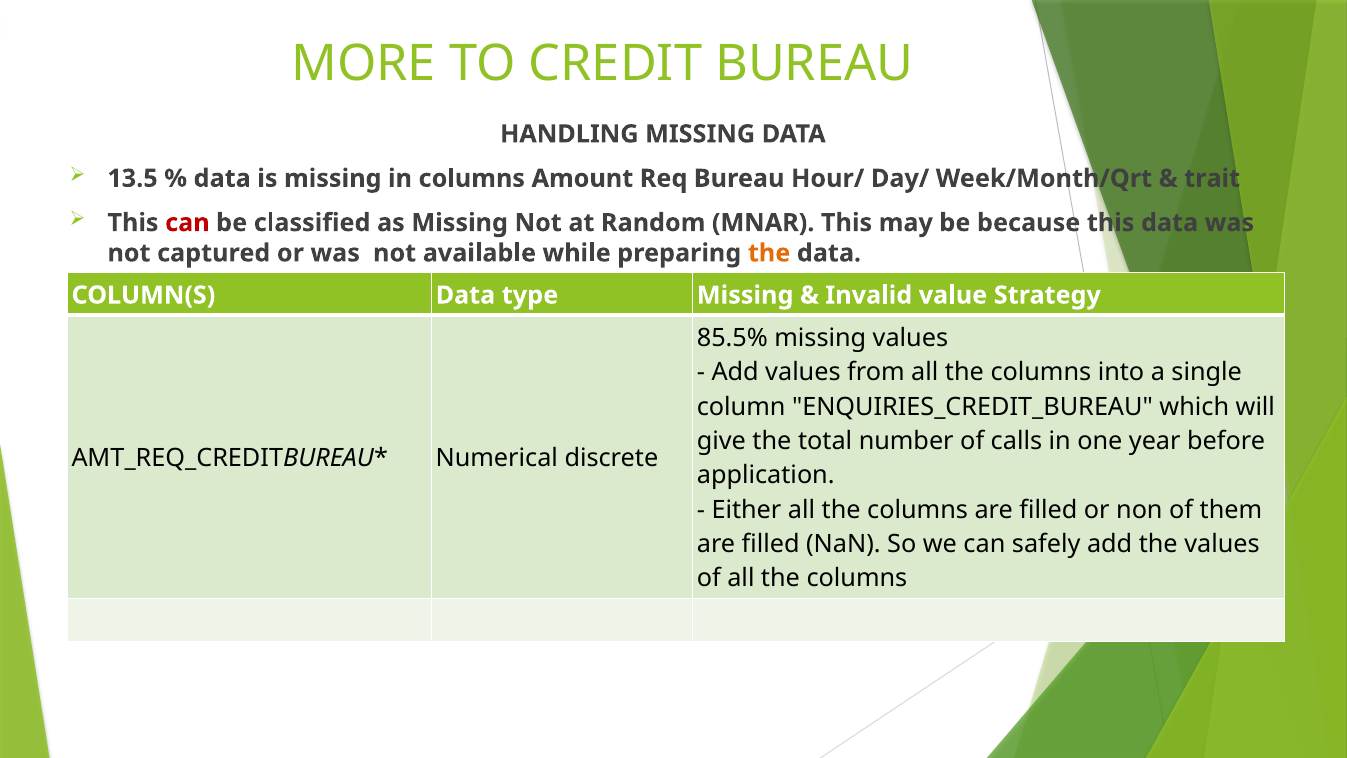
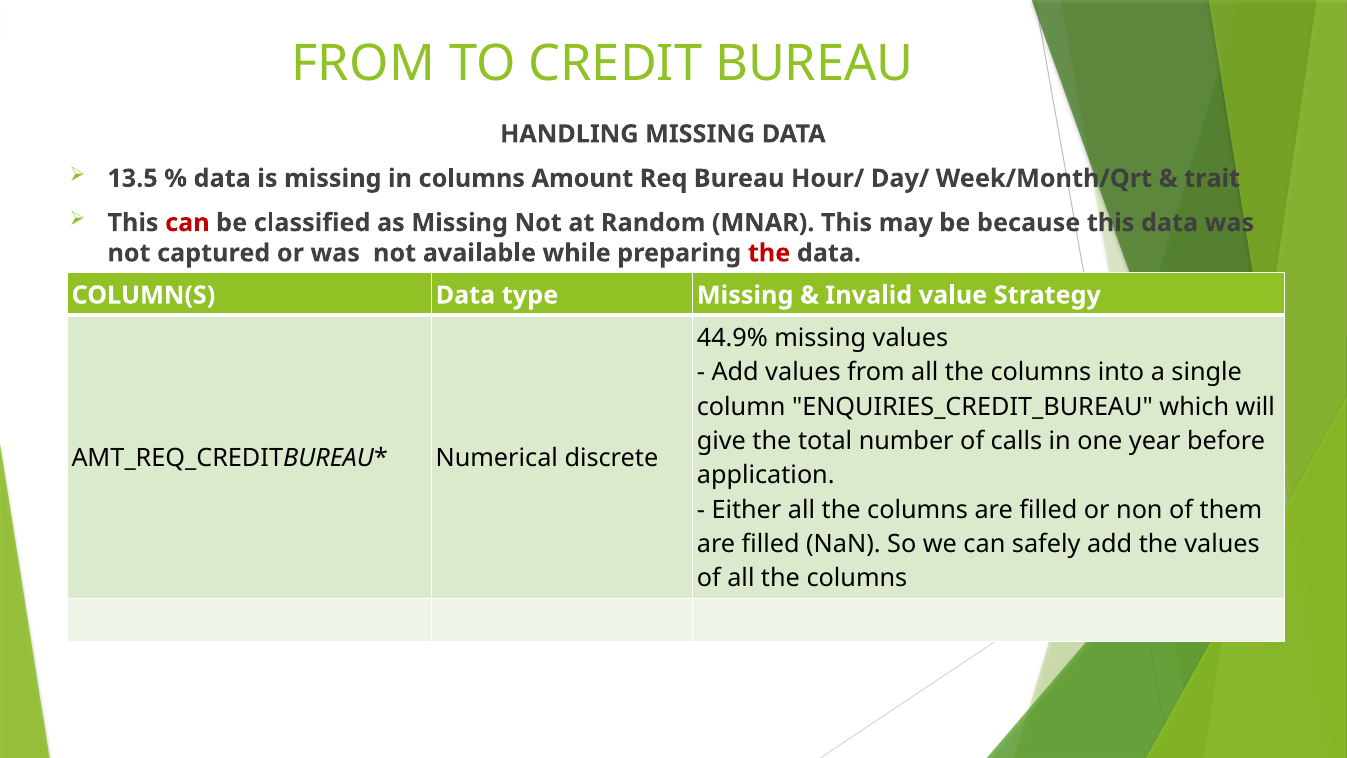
MORE: MORE -> FROM (363, 64)
the colour: orange -> red (769, 253)
85.5%: 85.5% -> 44.9% (732, 338)
